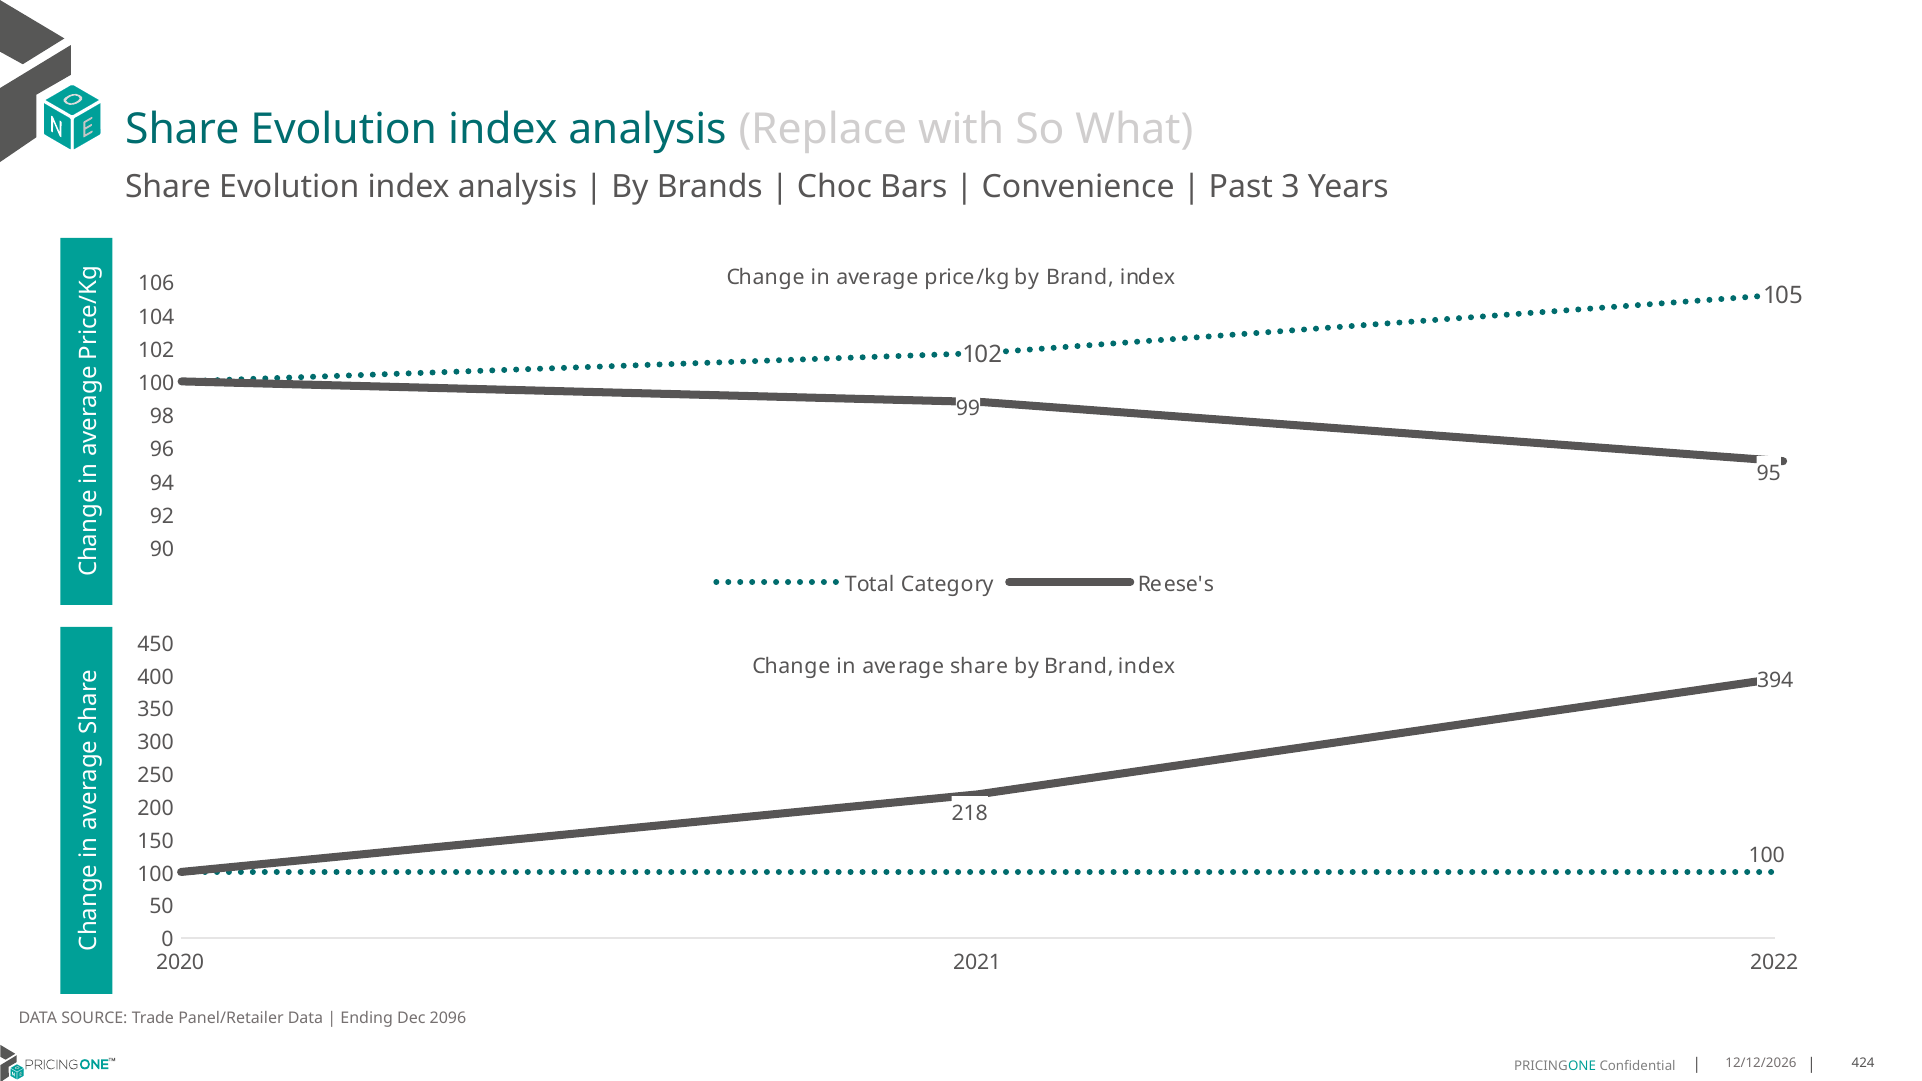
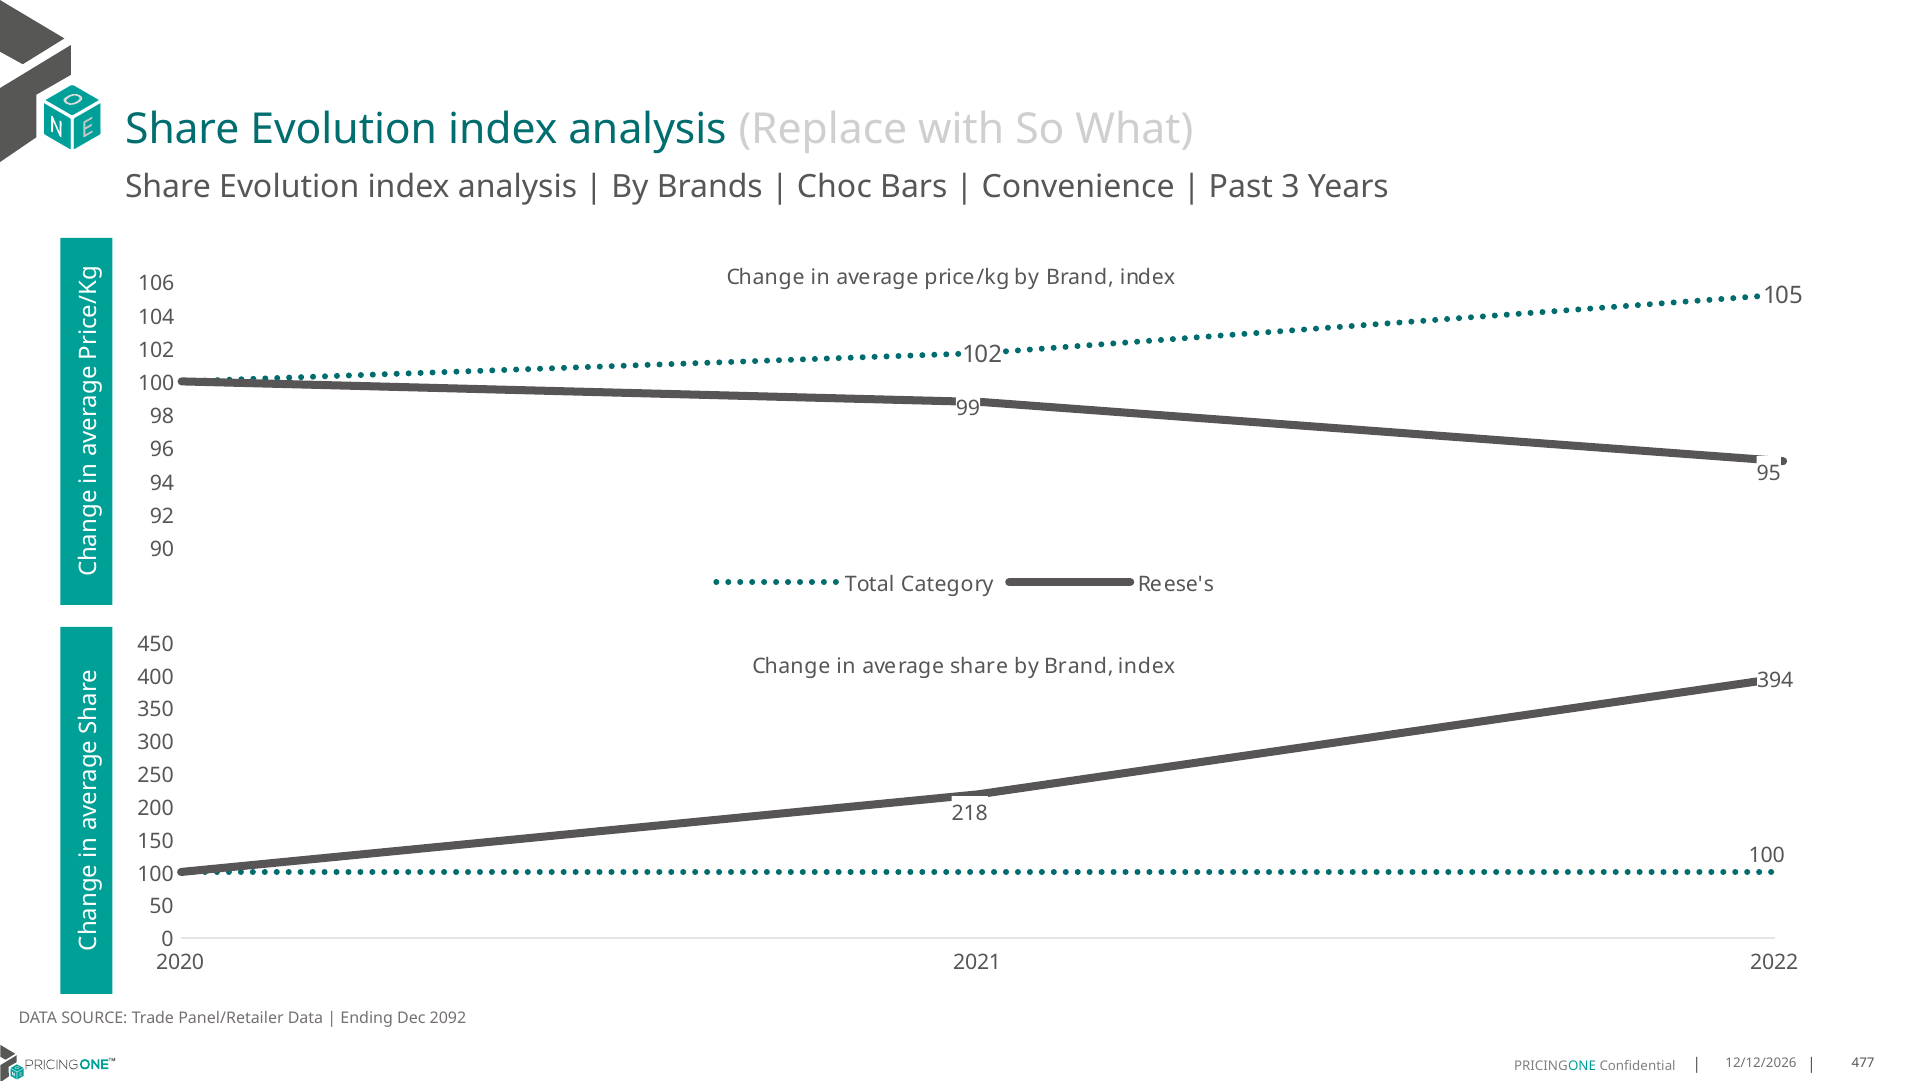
2096: 2096 -> 2092 (448, 1018)
424: 424 -> 477 (1863, 1063)
